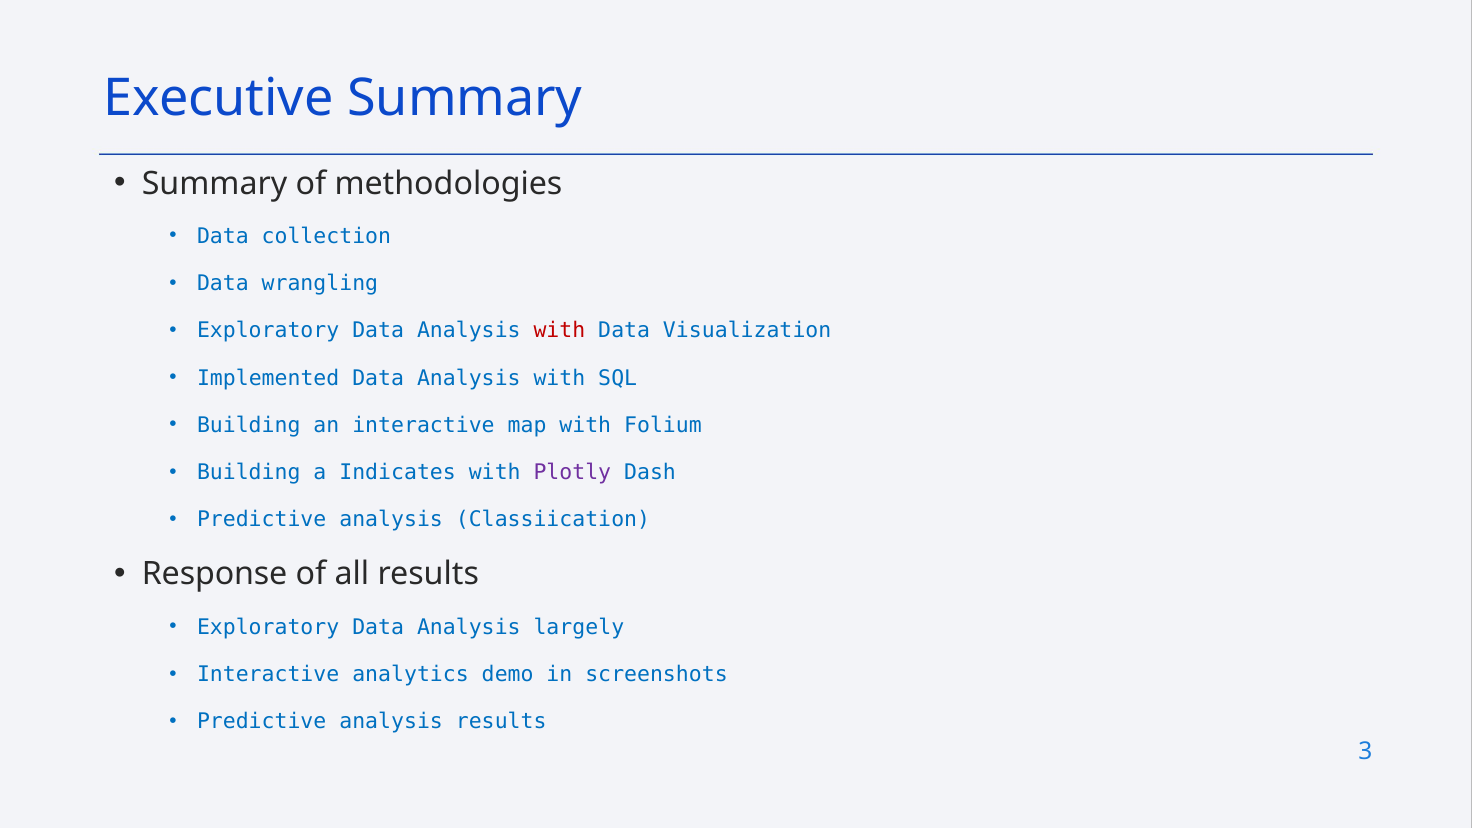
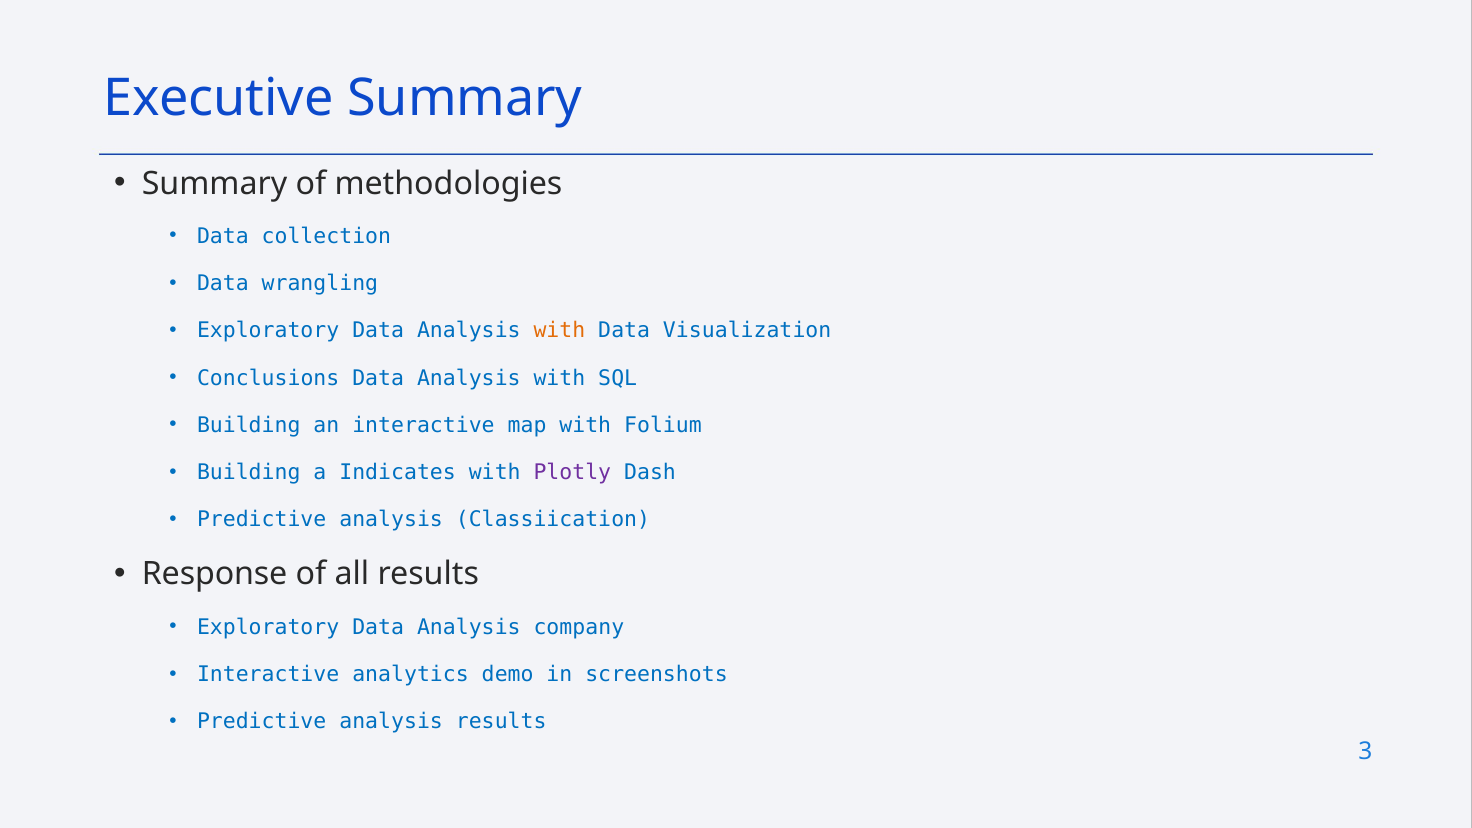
with colour: red -> orange (559, 331)
Implemented: Implemented -> Conclusions (268, 378)
largely: largely -> company (579, 627)
